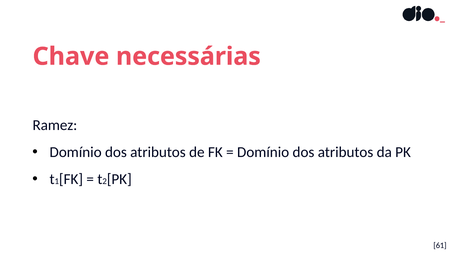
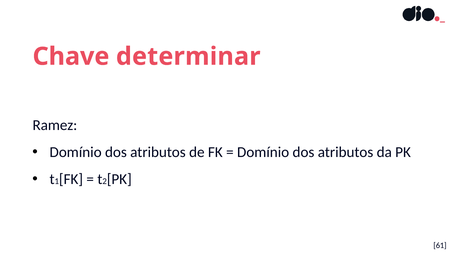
necessárias: necessárias -> determinar (188, 56)
